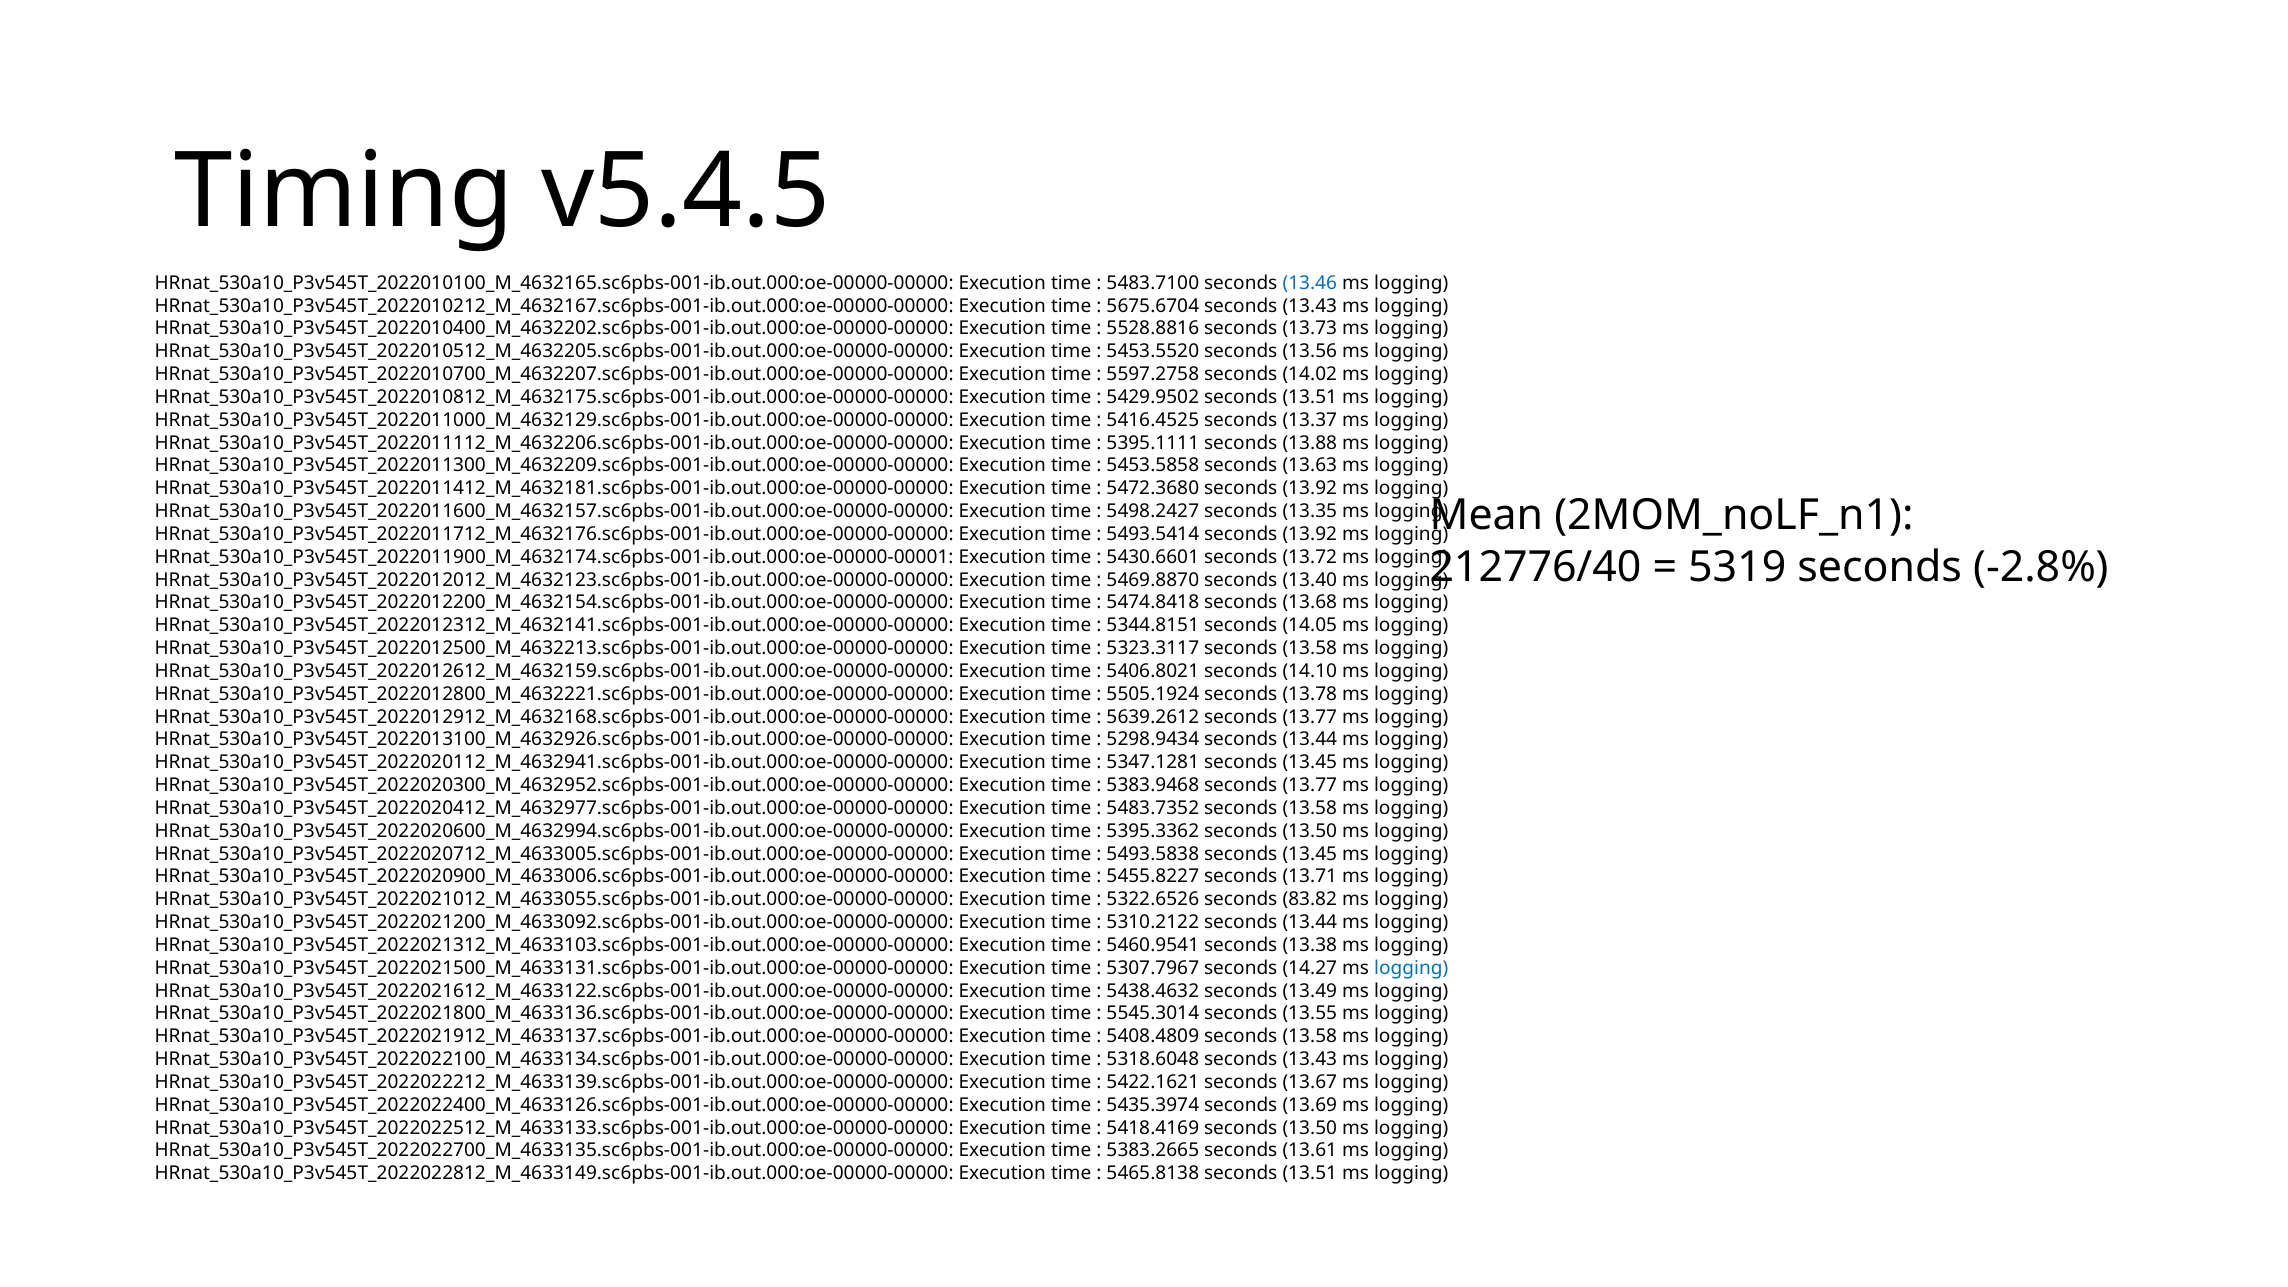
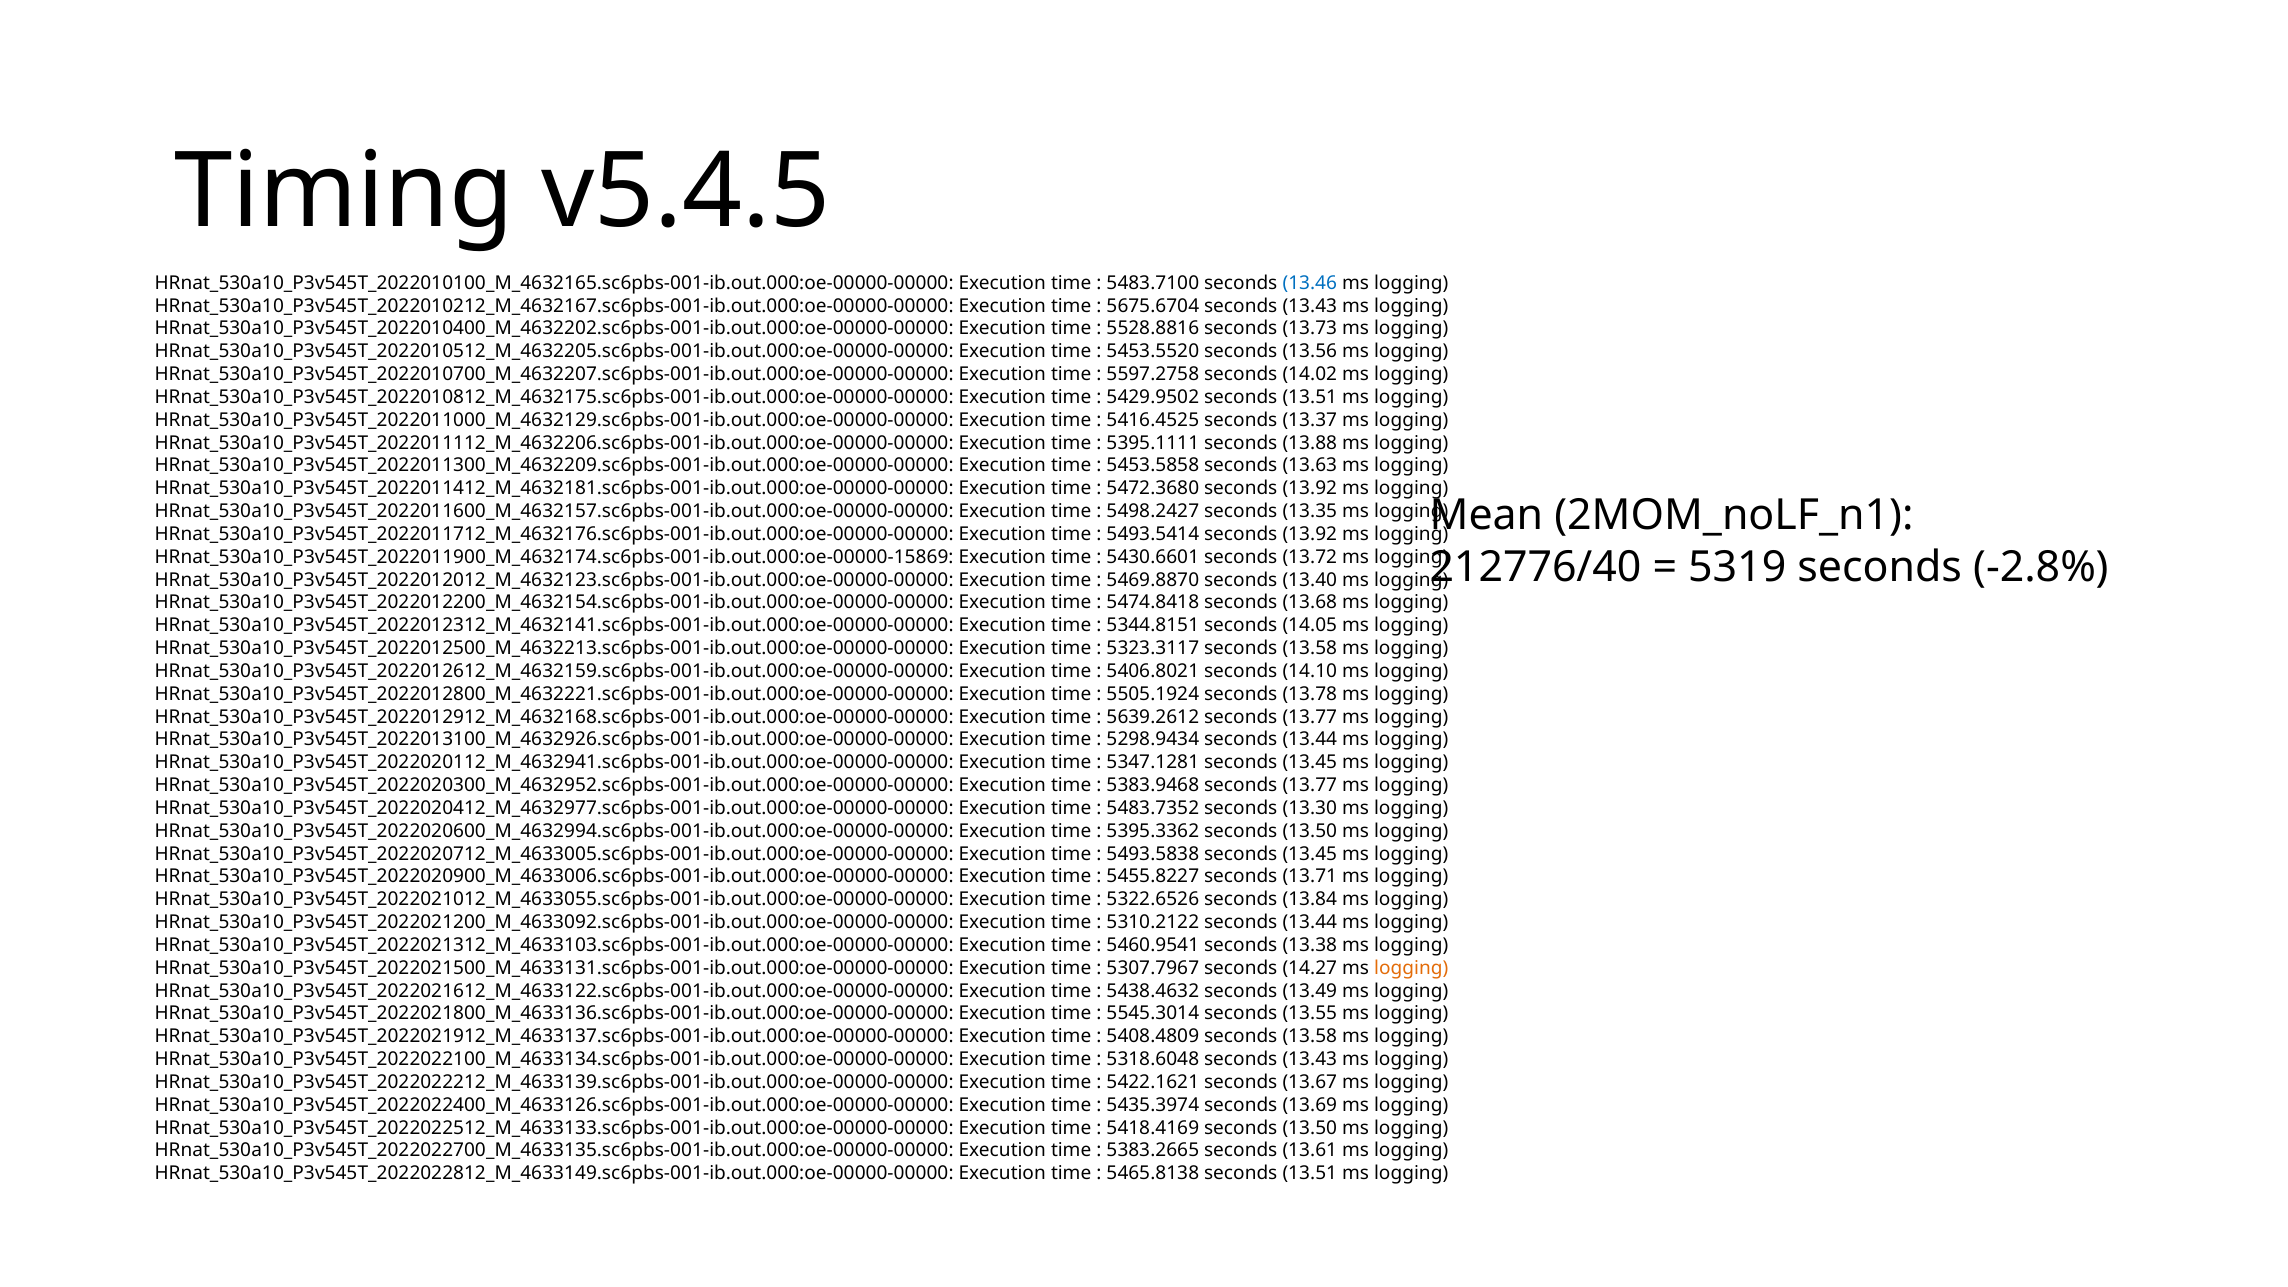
HRnat_530a10_P3v545T_2022011900_M_4632174.sc6pbs-001-ib.out.000:oe-00000-00001: HRnat_530a10_P3v545T_2022011900_M_4632174.sc6pbs-001-ib.out.000:oe-00000-00001 -> HRnat_530a10_P3v545T_2022011900_M_4632174.sc6pbs-001-ib.out.000:oe-00000-15869 (554, 557)
5483.7352 seconds 13.58: 13.58 -> 13.30 (1310, 808)
83.82: 83.82 -> 13.84 (1310, 899)
logging colour: blue -> orange (1411, 968)
